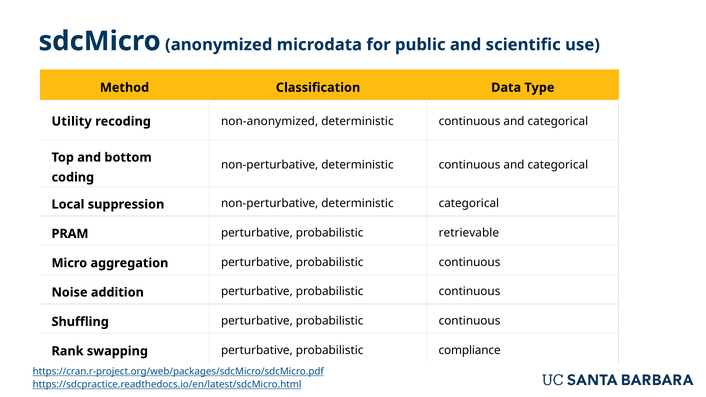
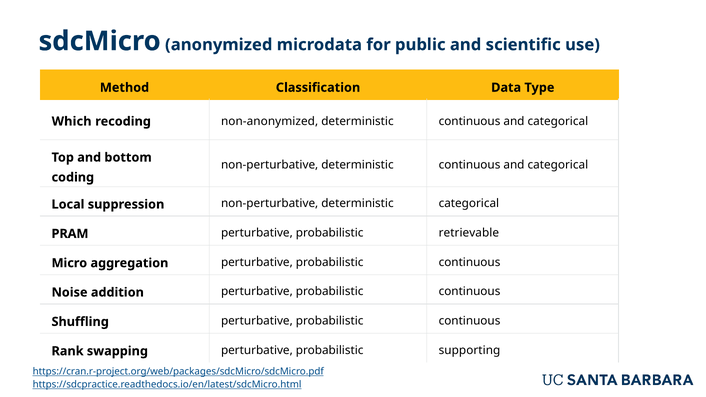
Utility: Utility -> Which (72, 121)
compliance: compliance -> supporting (469, 350)
